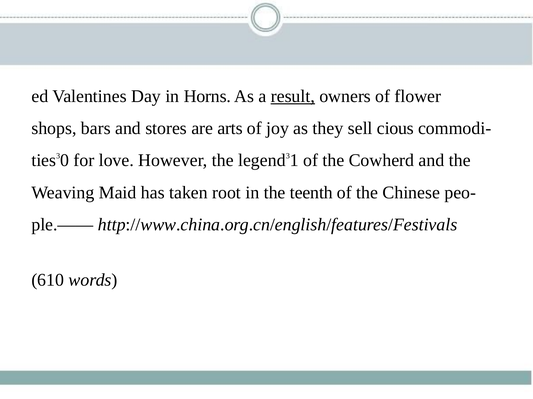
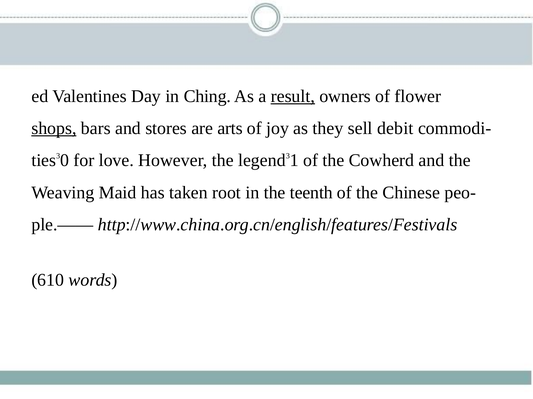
Horns: Horns -> Ching (207, 96)
shops underline: none -> present (54, 128)
cious: cious -> debit (395, 128)
